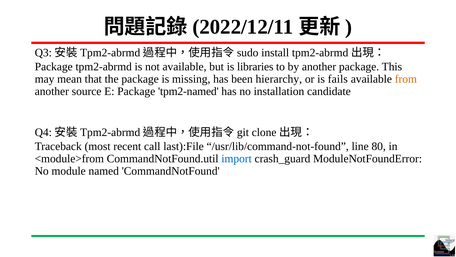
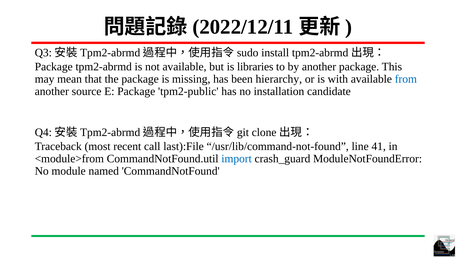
fails: fails -> with (338, 79)
from colour: orange -> blue (406, 79)
tpm2-named: tpm2-named -> tpm2-public (188, 91)
80: 80 -> 41 (379, 146)
